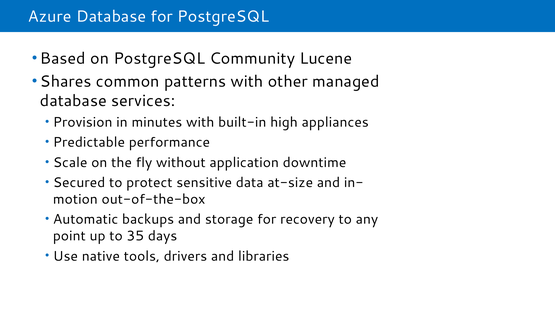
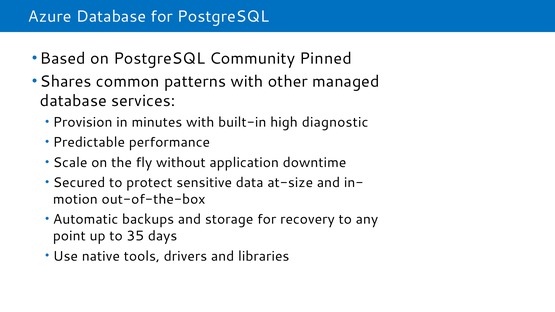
Lucene: Lucene -> Pinned (326, 59)
appliances: appliances -> diagnostic (335, 122)
